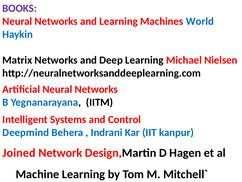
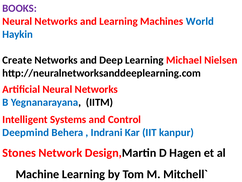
Matrix: Matrix -> Create (17, 60)
Joined: Joined -> Stones (19, 152)
